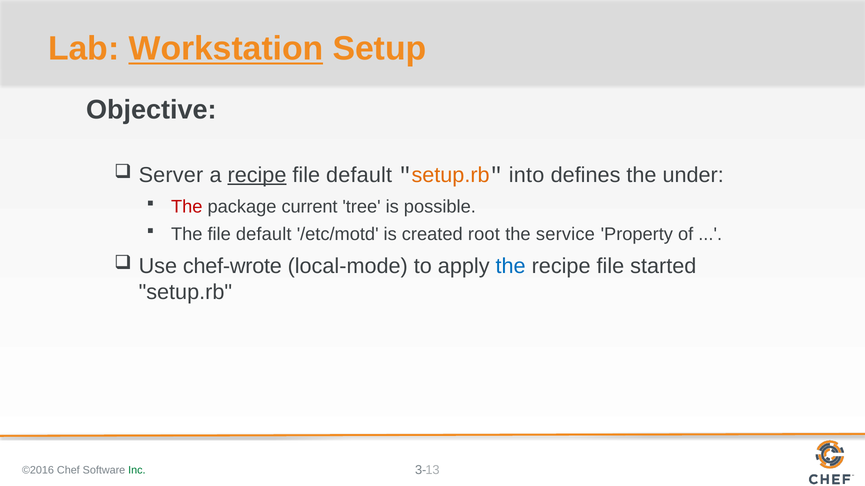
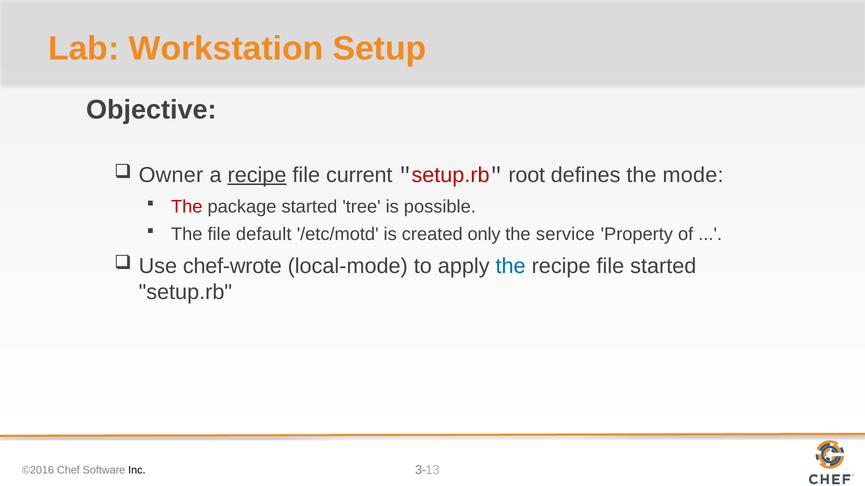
Workstation underline: present -> none (226, 49)
Server: Server -> Owner (171, 175)
default: default -> current (359, 175)
setup.rb colour: orange -> red (451, 175)
into: into -> root (527, 175)
under: under -> mode (693, 175)
package current: current -> started (309, 207)
root: root -> only (484, 234)
Inc colour: green -> black (137, 471)
